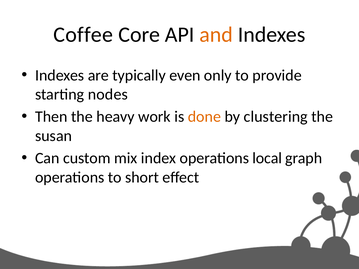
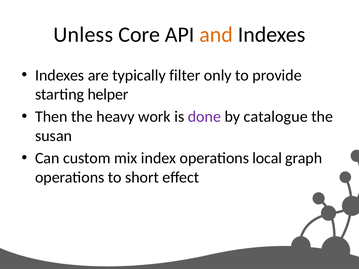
Coffee: Coffee -> Unless (83, 35)
even: even -> filter (185, 75)
nodes: nodes -> helper (108, 94)
done colour: orange -> purple (204, 117)
clustering: clustering -> catalogue (276, 117)
